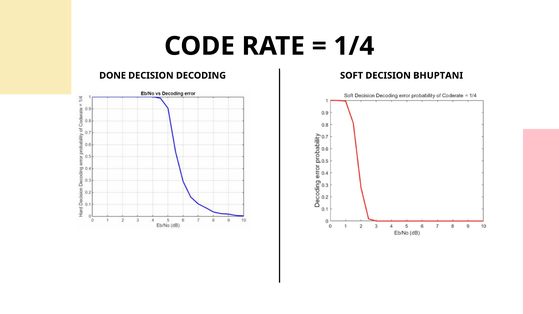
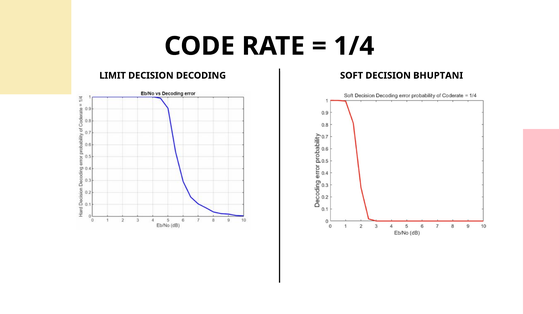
DONE: DONE -> LIMIT (113, 76)
